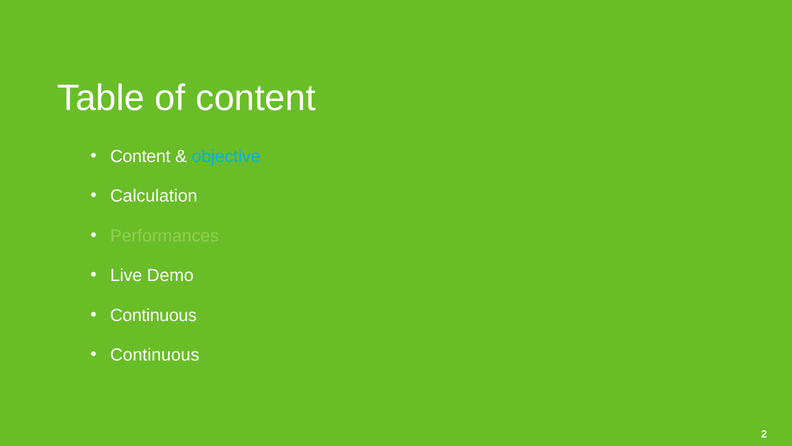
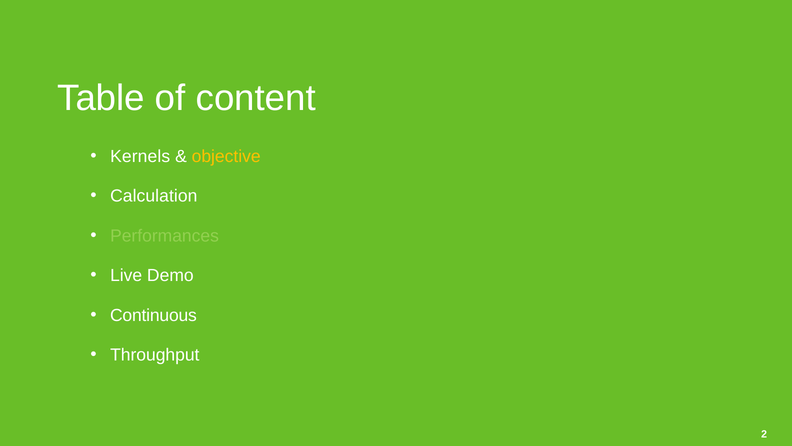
Content: Content -> Kernels (140, 156)
objective colour: light blue -> yellow (226, 156)
Continuous: Continuous -> Throughput (155, 355)
